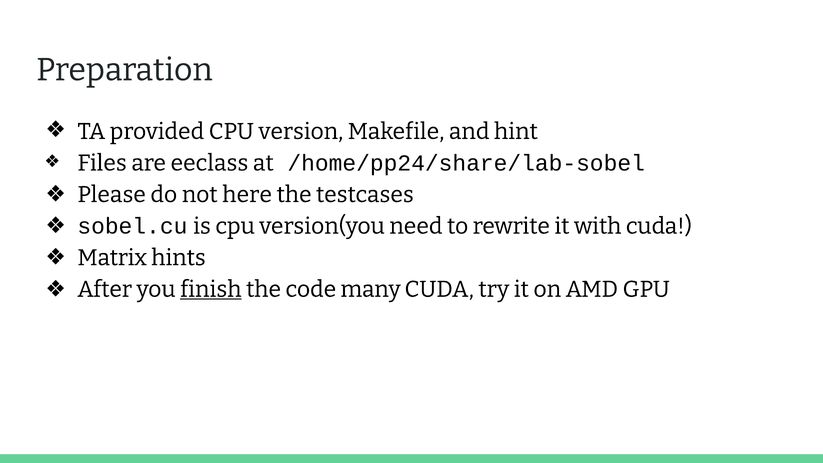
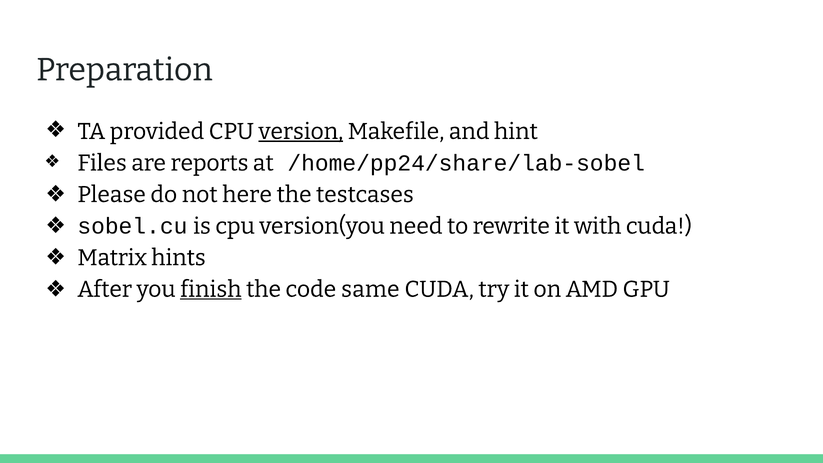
version underline: none -> present (301, 131)
eeclass: eeclass -> reports (210, 163)
many: many -> same (370, 289)
